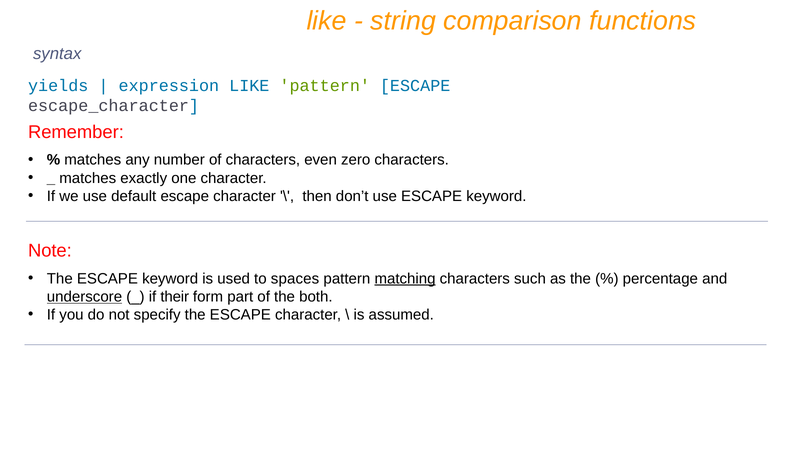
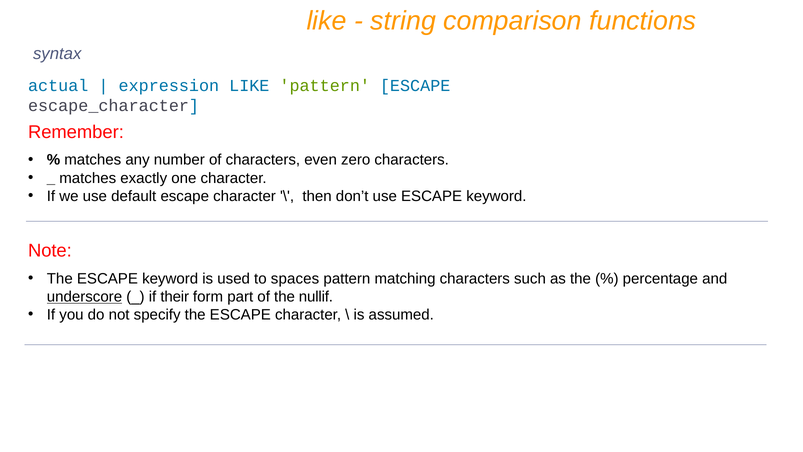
yields: yields -> actual (58, 86)
matching underline: present -> none (405, 278)
both: both -> nullif (316, 297)
